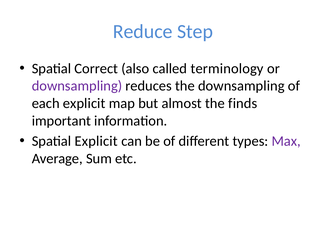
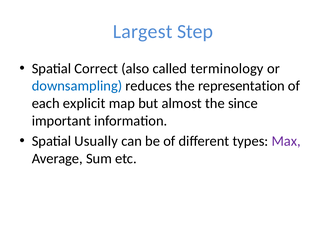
Reduce: Reduce -> Largest (143, 32)
downsampling colour: purple -> blue (77, 86)
the downsampling: downsampling -> representation (241, 86)
finds: finds -> since (243, 103)
Spatial Explicit: Explicit -> Usually (96, 141)
